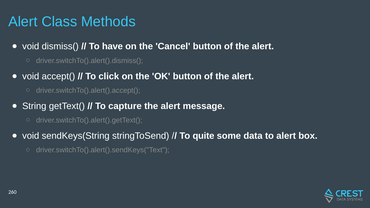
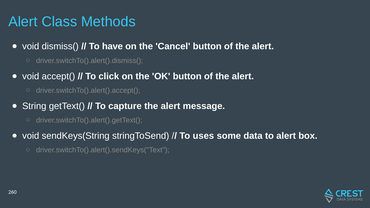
quite: quite -> uses (203, 136)
